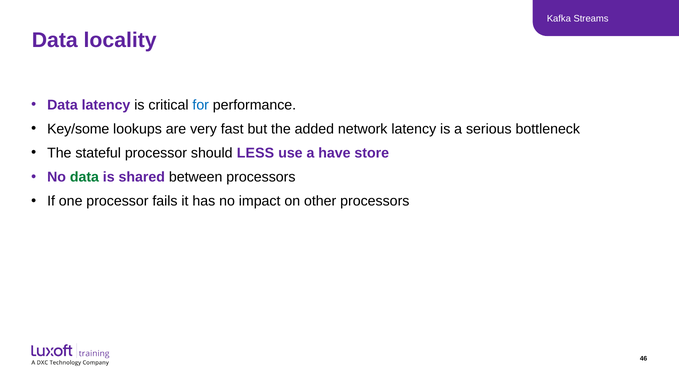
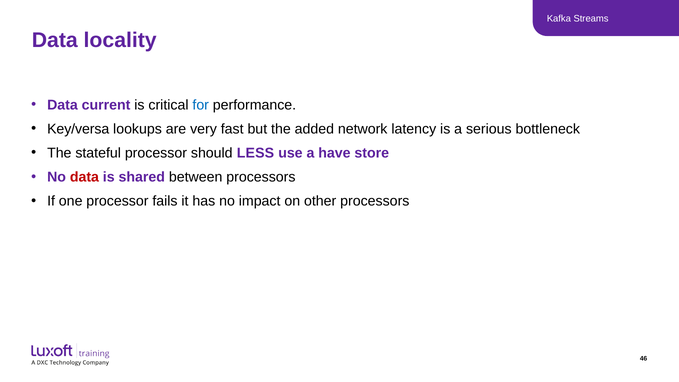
Data latency: latency -> current (106, 105)
Key/some: Key/some -> Key/versa (78, 129)
data colour: green -> red (84, 177)
